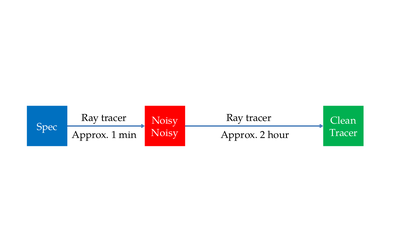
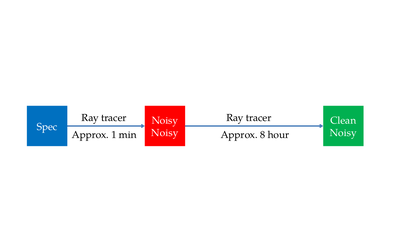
Tracer: Tracer -> Noisy (343, 133)
2: 2 -> 8 (263, 135)
